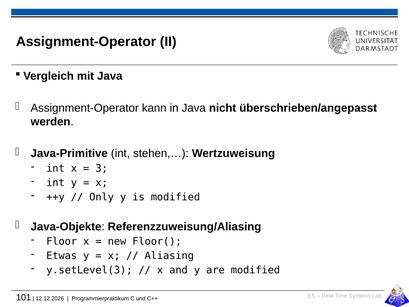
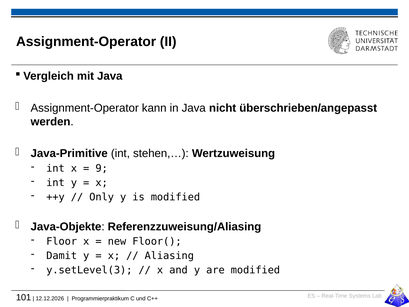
3: 3 -> 9 (102, 168)
Etwas: Etwas -> Damit (62, 256)
